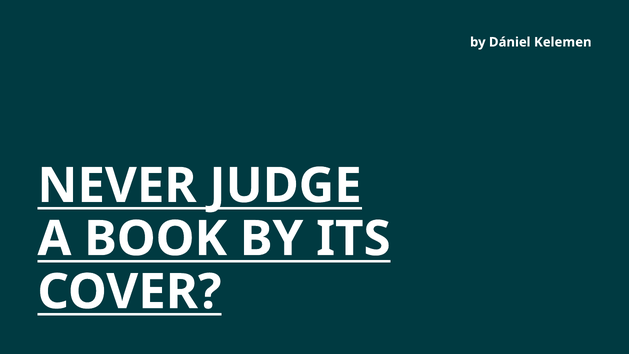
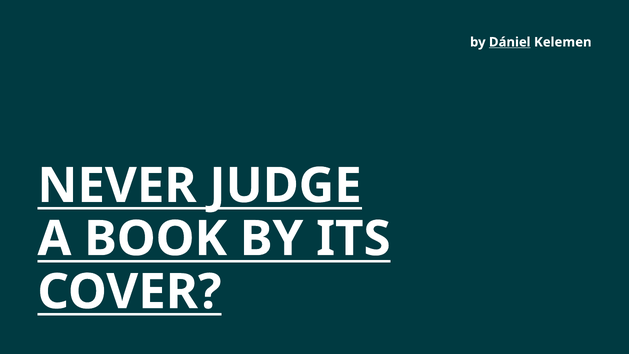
Dániel underline: none -> present (510, 42)
